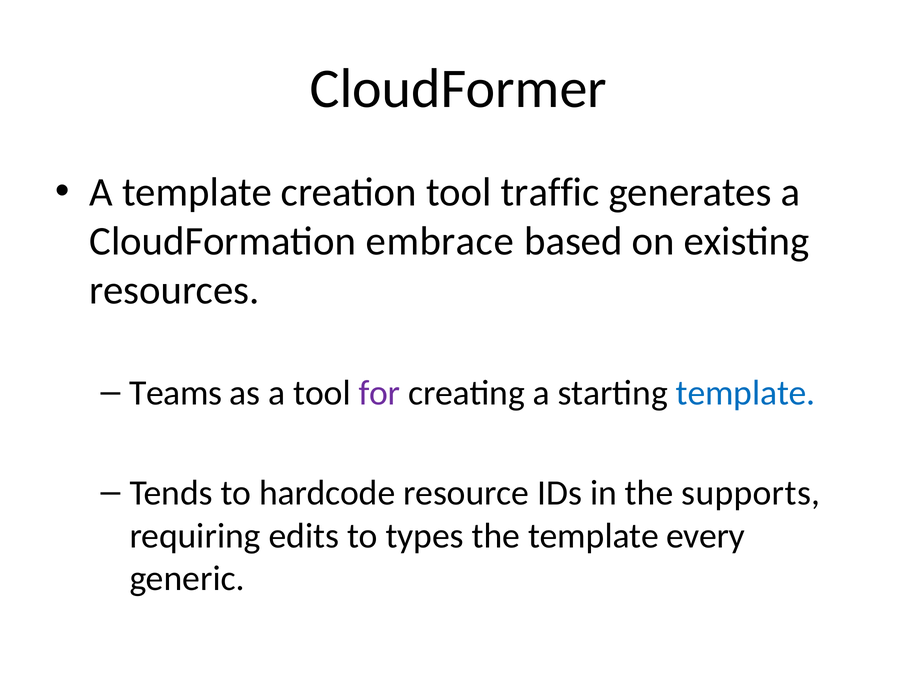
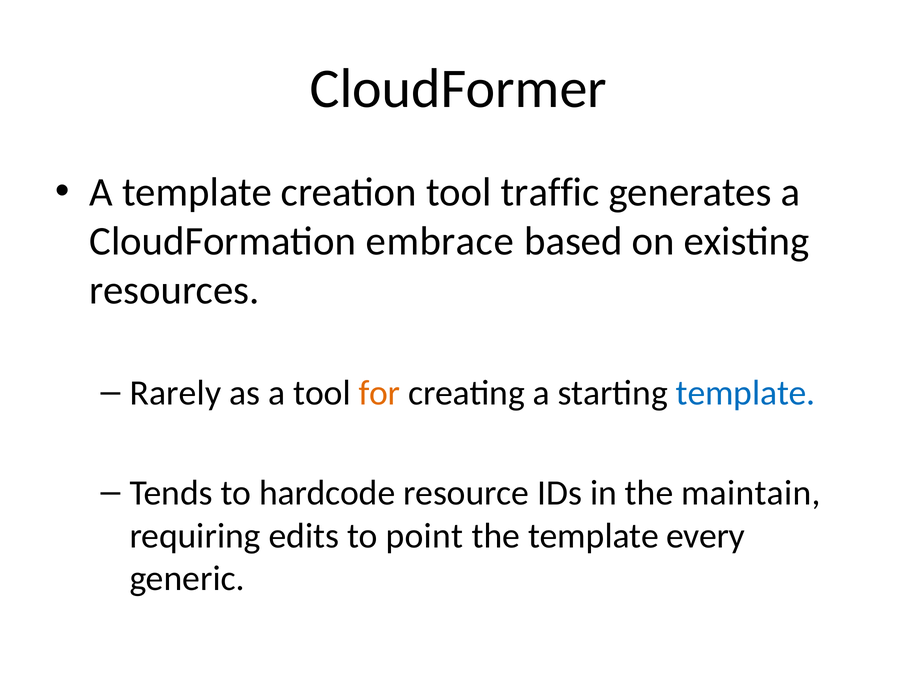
Teams: Teams -> Rarely (175, 393)
for colour: purple -> orange (380, 393)
supports: supports -> maintain (751, 493)
types: types -> point (424, 536)
